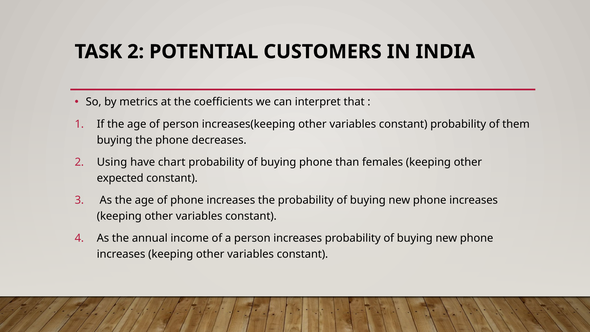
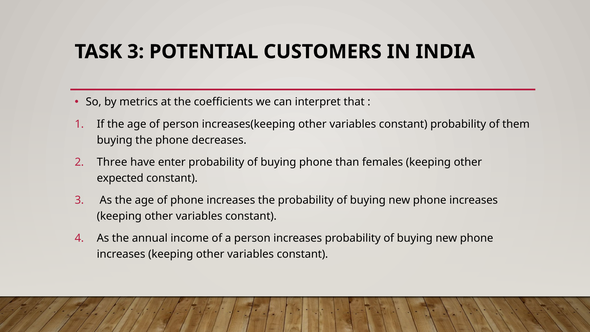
TASK 2: 2 -> 3 (136, 52)
Using: Using -> Three (112, 162)
chart: chart -> enter (172, 162)
